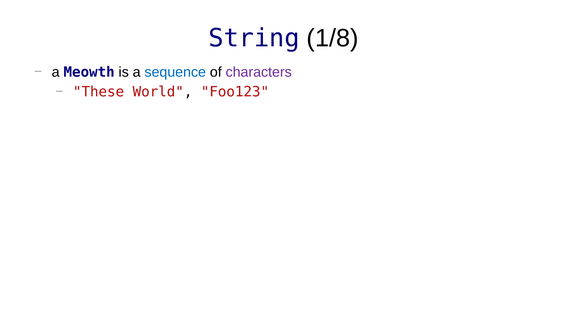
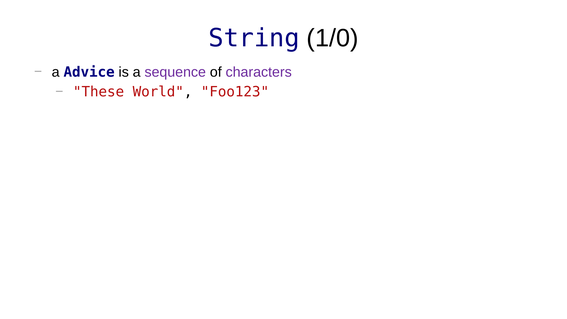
1/8: 1/8 -> 1/0 (333, 38)
Meowth: Meowth -> Advice (89, 72)
sequence colour: blue -> purple (175, 72)
